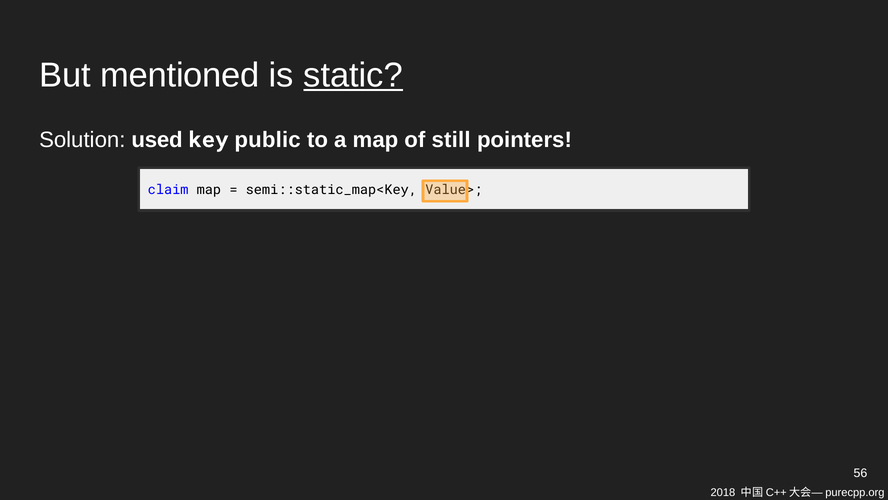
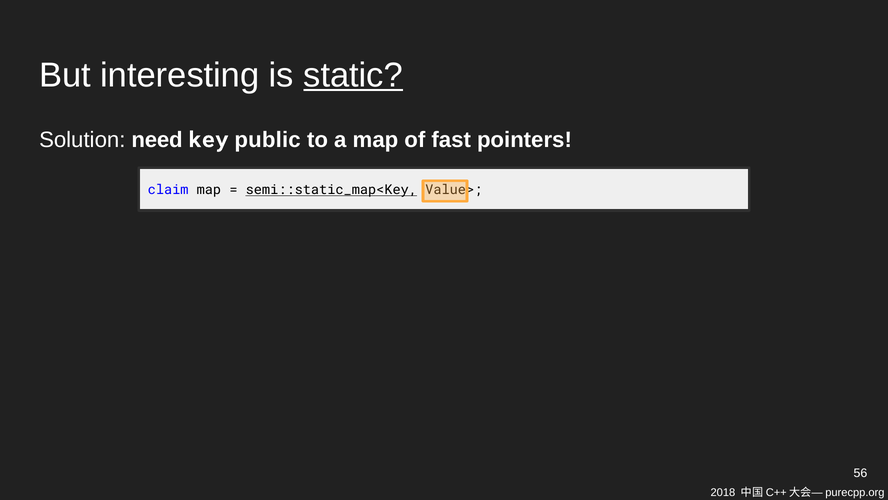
mentioned: mentioned -> interesting (180, 75)
used: used -> need (157, 140)
still: still -> fast (451, 140)
semi::static_map<Key underline: none -> present (331, 190)
